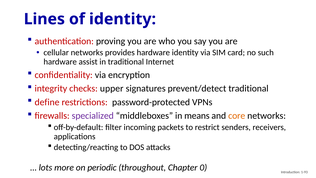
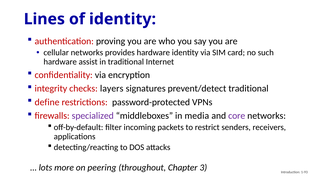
upper: upper -> layers (112, 88)
means: means -> media (197, 116)
core colour: orange -> purple (237, 116)
periodic: periodic -> peering (102, 167)
0: 0 -> 3 (203, 167)
